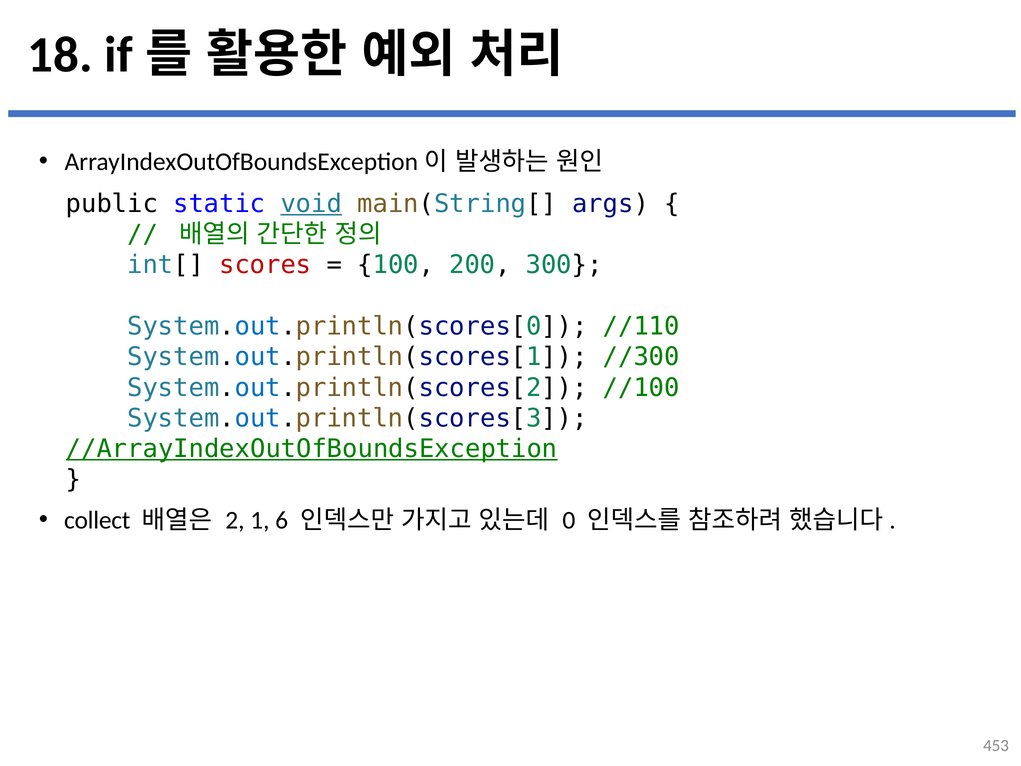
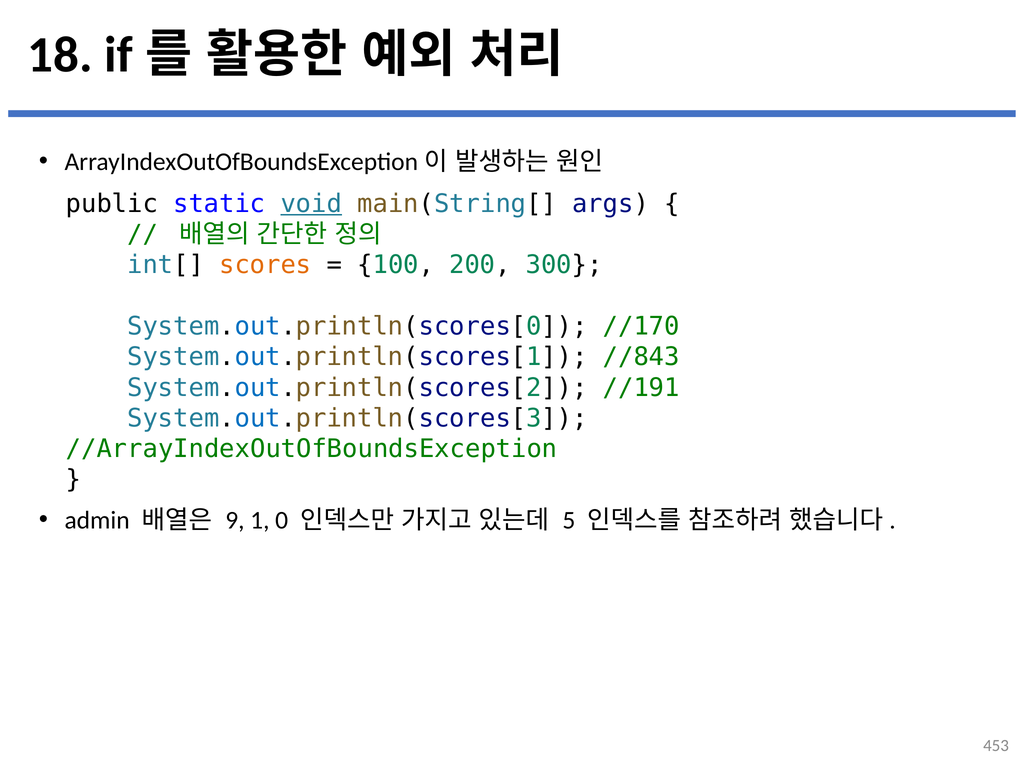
scores colour: red -> orange (265, 265)
//110: //110 -> //170 (641, 326)
//300: //300 -> //843 (641, 357)
//100: //100 -> //191 (641, 387)
//ArrayIndexOutOfBoundsException underline: present -> none (312, 449)
collect: collect -> admin (97, 520)
2: 2 -> 9 (235, 520)
6: 6 -> 0 (282, 520)
0: 0 -> 5 (569, 520)
